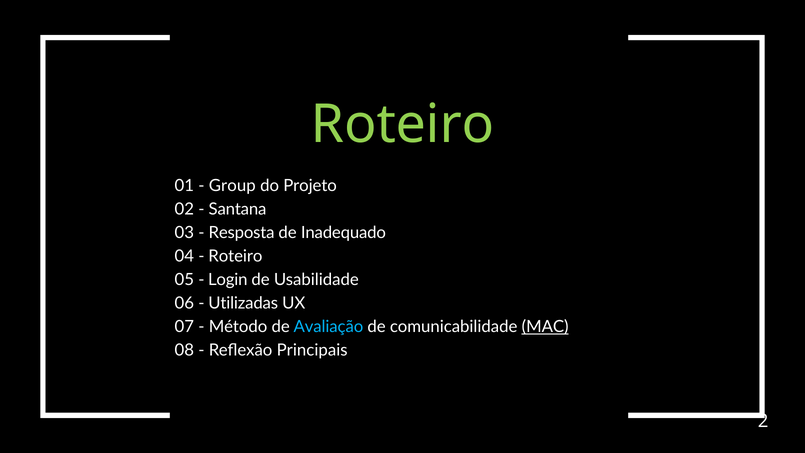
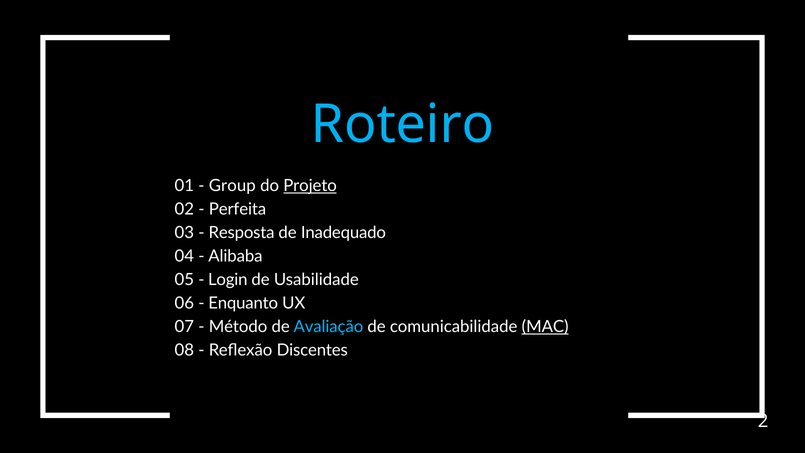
Roteiro colour: light green -> light blue (403, 125)
Projeto underline: none -> present (310, 186)
Santana: Santana -> Perfeita (237, 209)
Roteiro: Roteiro -> Alibaba (235, 256)
Utilizadas: Utilizadas -> Enquanto (243, 303)
Principais: Principais -> Discentes (312, 350)
